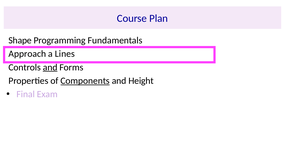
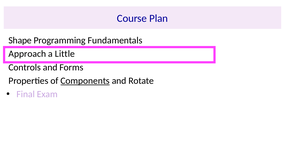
Lines: Lines -> Little (65, 54)
and underline: present -> none (50, 67)
Height: Height -> Rotate (141, 81)
